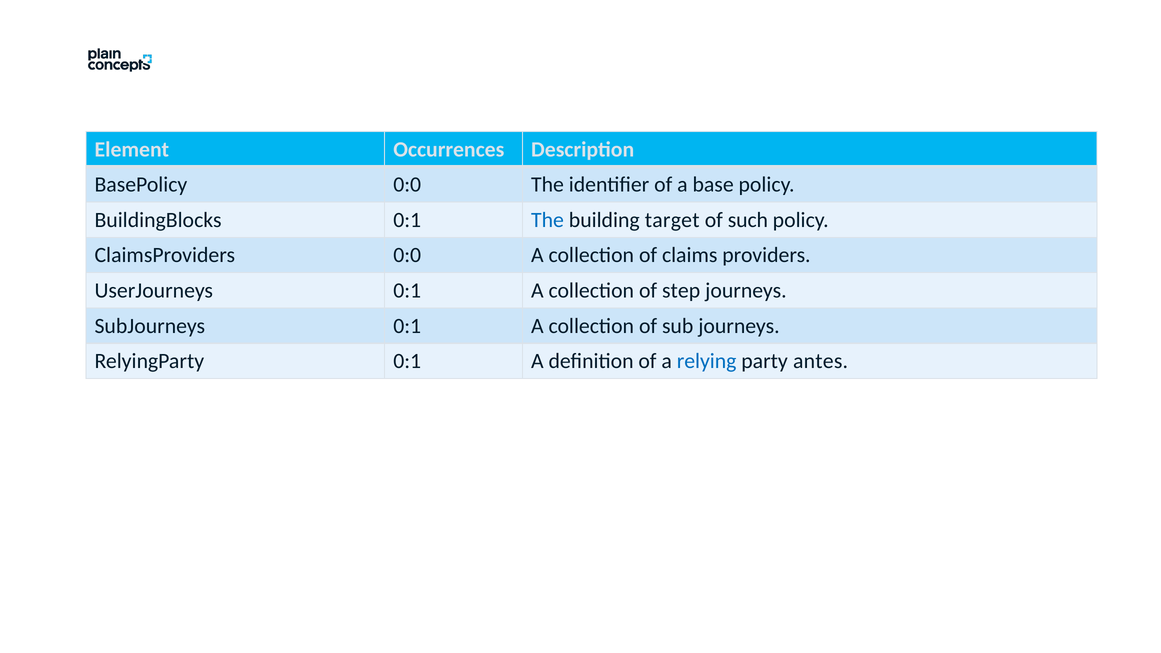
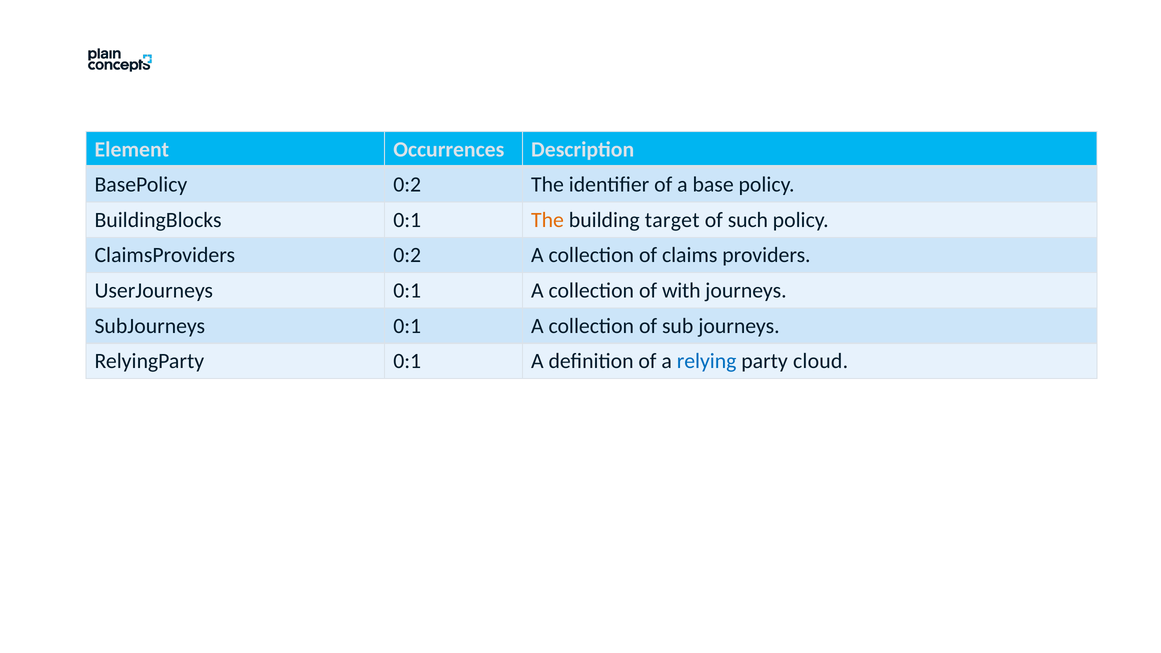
BasePolicy 0:0: 0:0 -> 0:2 (407, 185)
The colour: blue -> orange (548, 220)
ClaimsProviders 0:0: 0:0 -> 0:2 (407, 255)
step: step -> with (681, 291)
antes: antes -> cloud (821, 361)
